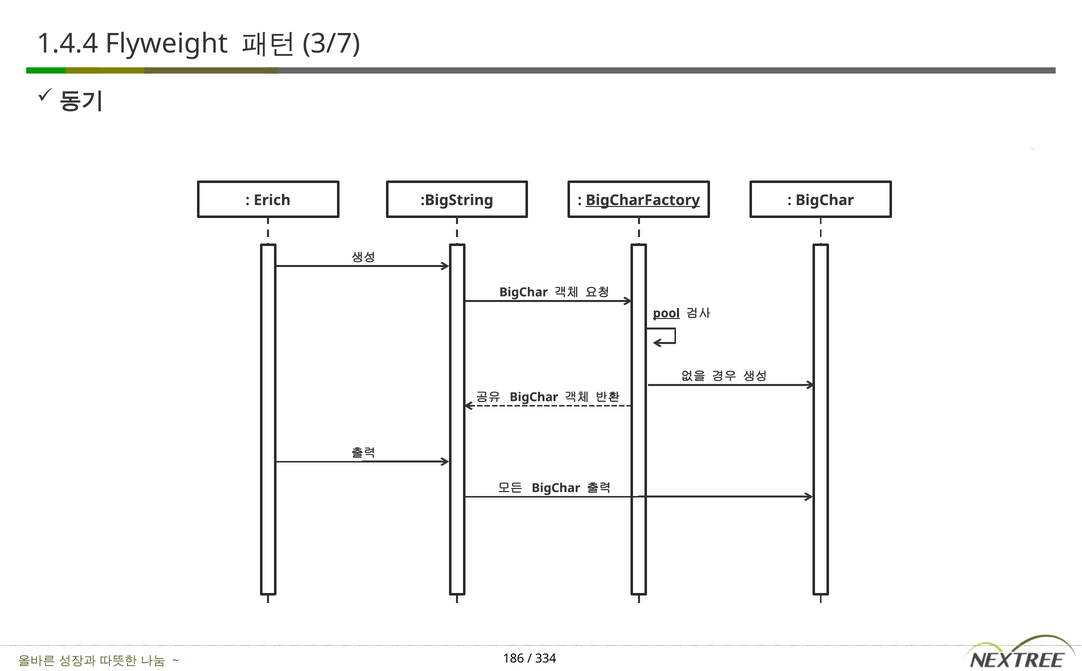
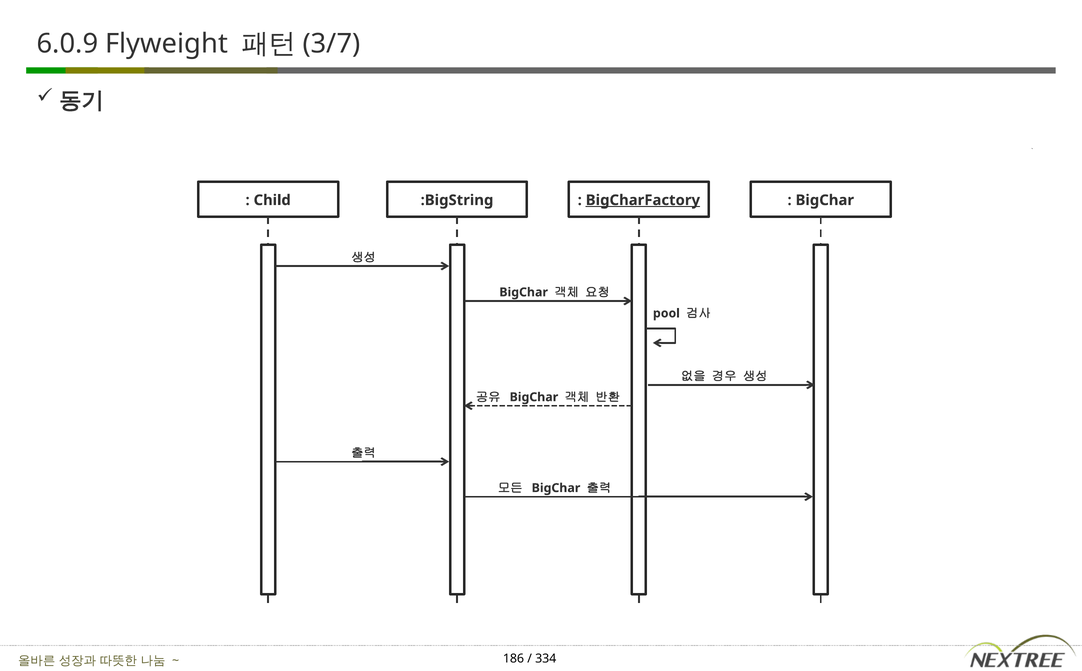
1.4.4: 1.4.4 -> 6.0.9 (68, 44)
Erich: Erich -> Child (272, 200)
pool underline: present -> none (666, 314)
